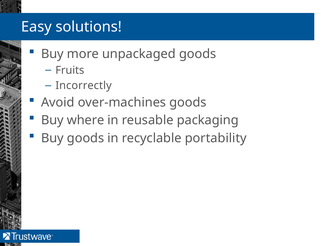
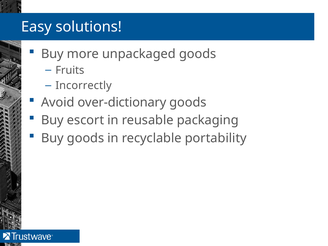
over-machines: over-machines -> over-dictionary (122, 102)
where: where -> escort (86, 120)
